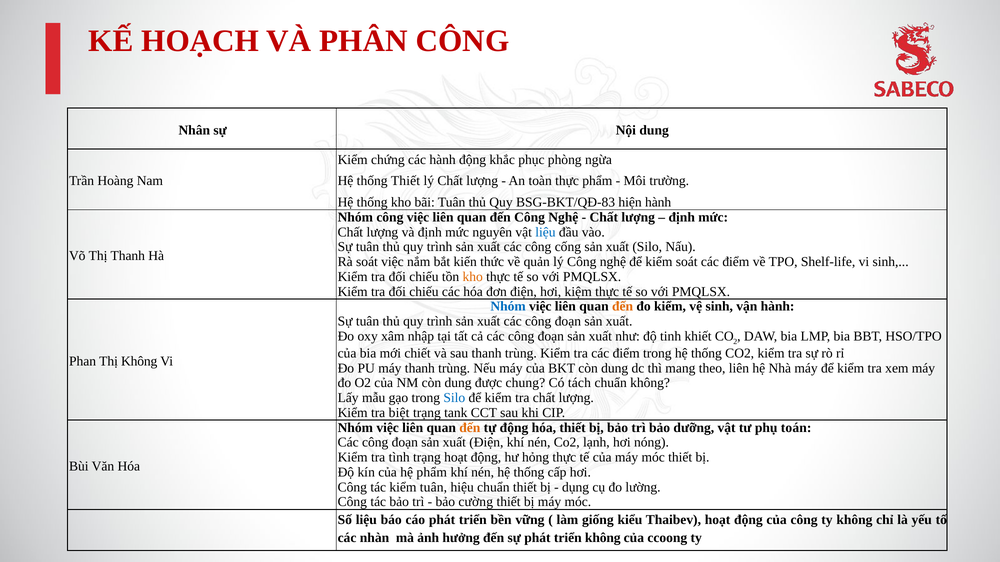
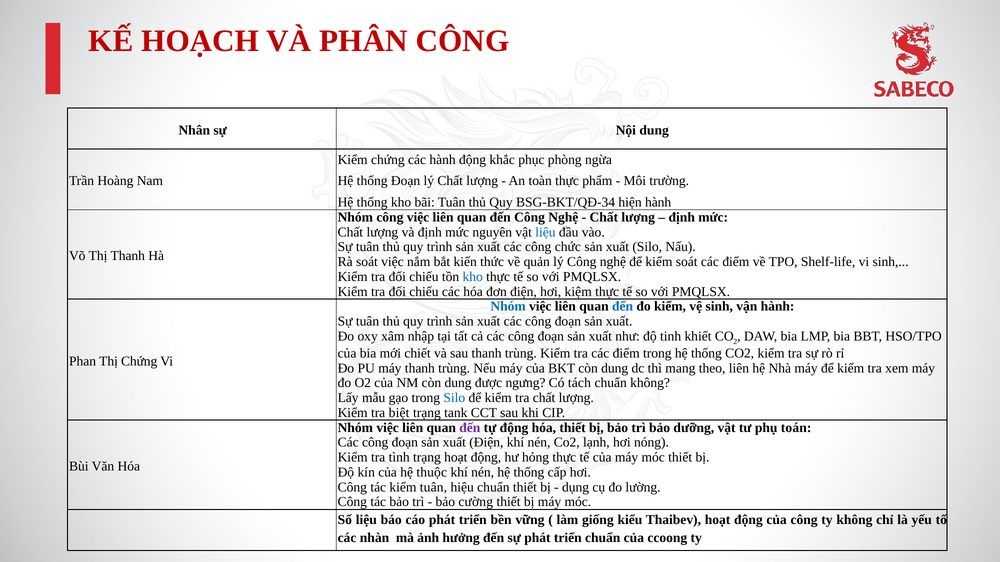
thống Thiết: Thiết -> Đoạn (406, 181)
BSG-BKT/QĐ-83: BSG-BKT/QĐ-83 -> BSG-BKT/QĐ-34 (566, 203)
cống: cống -> chức (568, 247)
kho colour: orange -> blue (473, 277)
đến colour: orange -> blue (623, 307)
Thị Không: Không -> Chứng (139, 361)
chung: chung -> ngưng (526, 383)
đến colour: orange -> purple (470, 428)
hệ phẩm: phẩm -> thuộc (432, 473)
triển không: không -> chuẩn (603, 538)
